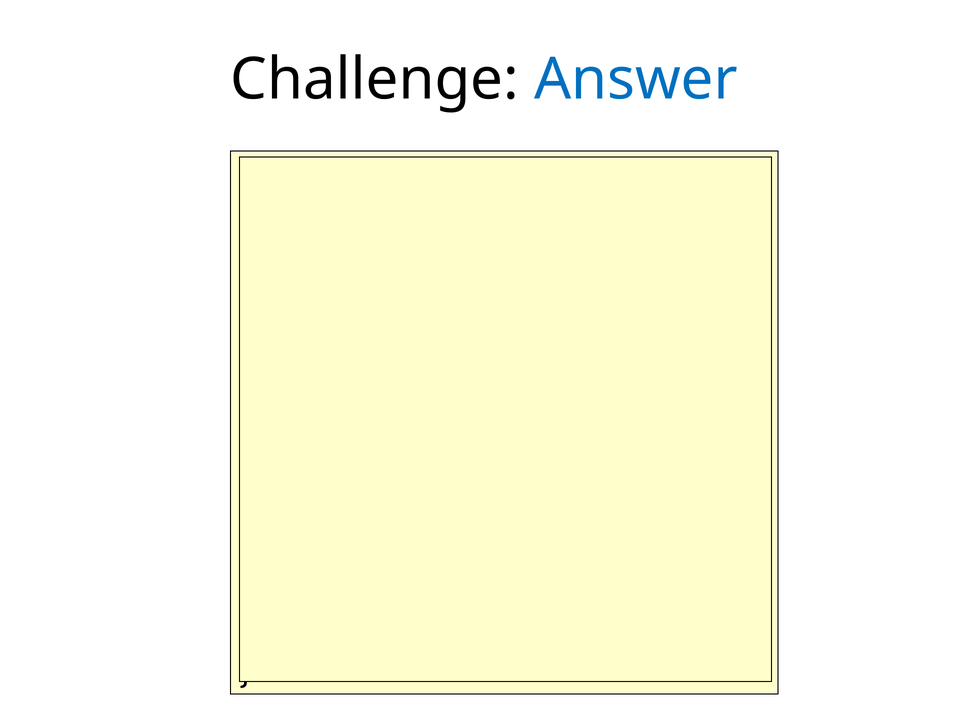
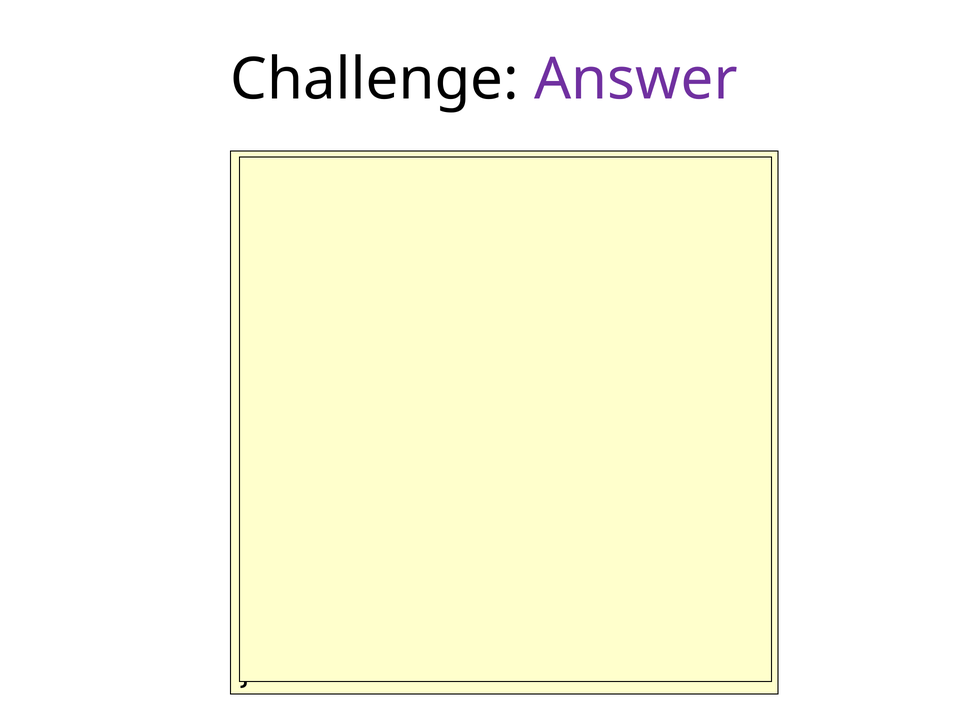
Answer colour: blue -> purple (636, 79)
